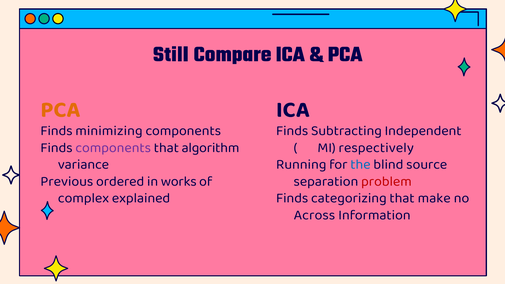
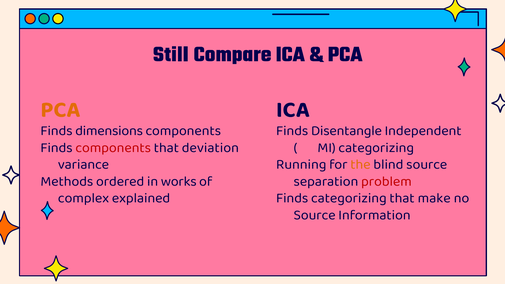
minimizing: minimizing -> dimensions (109, 131)
Subtracting: Subtracting -> Disentangle (346, 131)
components colour: purple -> red (113, 147)
algorithm: algorithm -> deviation (210, 147)
MI respectively: respectively -> categorizing (376, 147)
the colour: blue -> orange (360, 164)
Previous: Previous -> Methods (67, 181)
Across: Across -> Source (315, 215)
